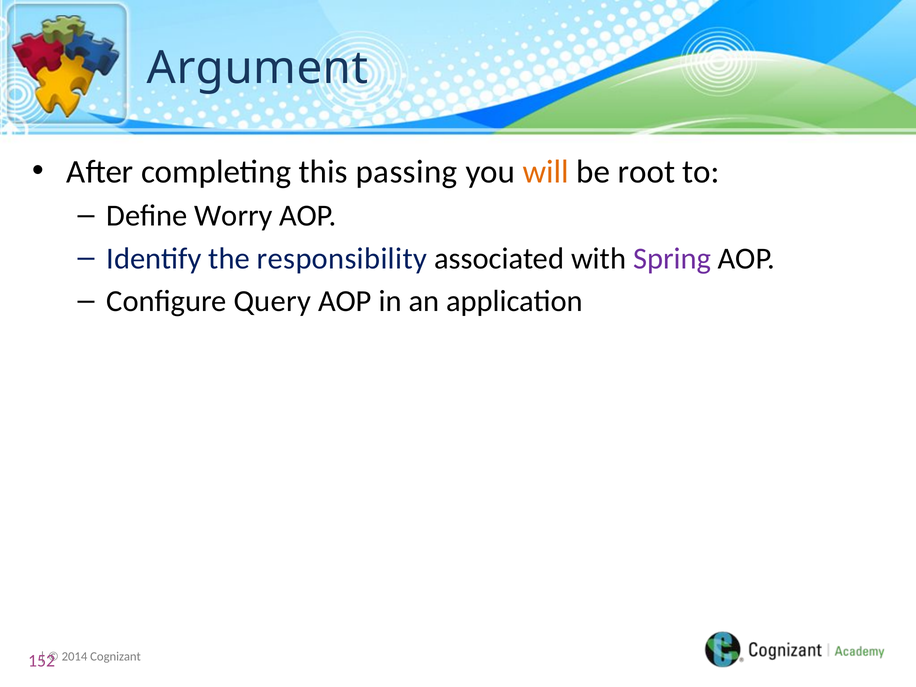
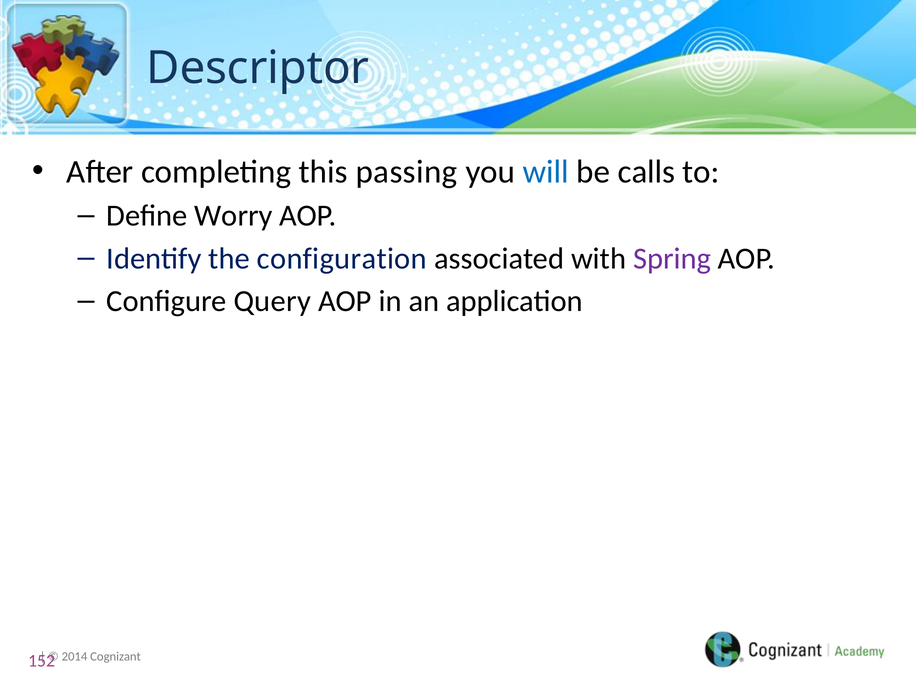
Argument: Argument -> Descriptor (258, 68)
will colour: orange -> blue (546, 172)
root: root -> calls (646, 172)
responsibility: responsibility -> configuration (342, 259)
